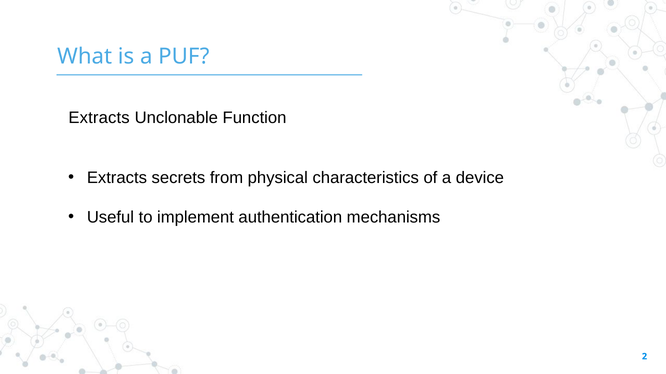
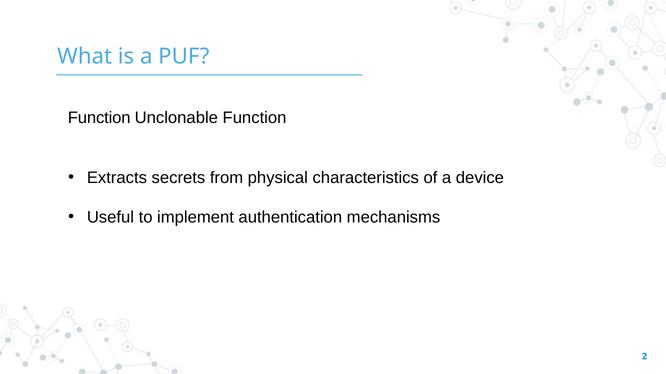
Extracts: Extracts -> Function (99, 118)
